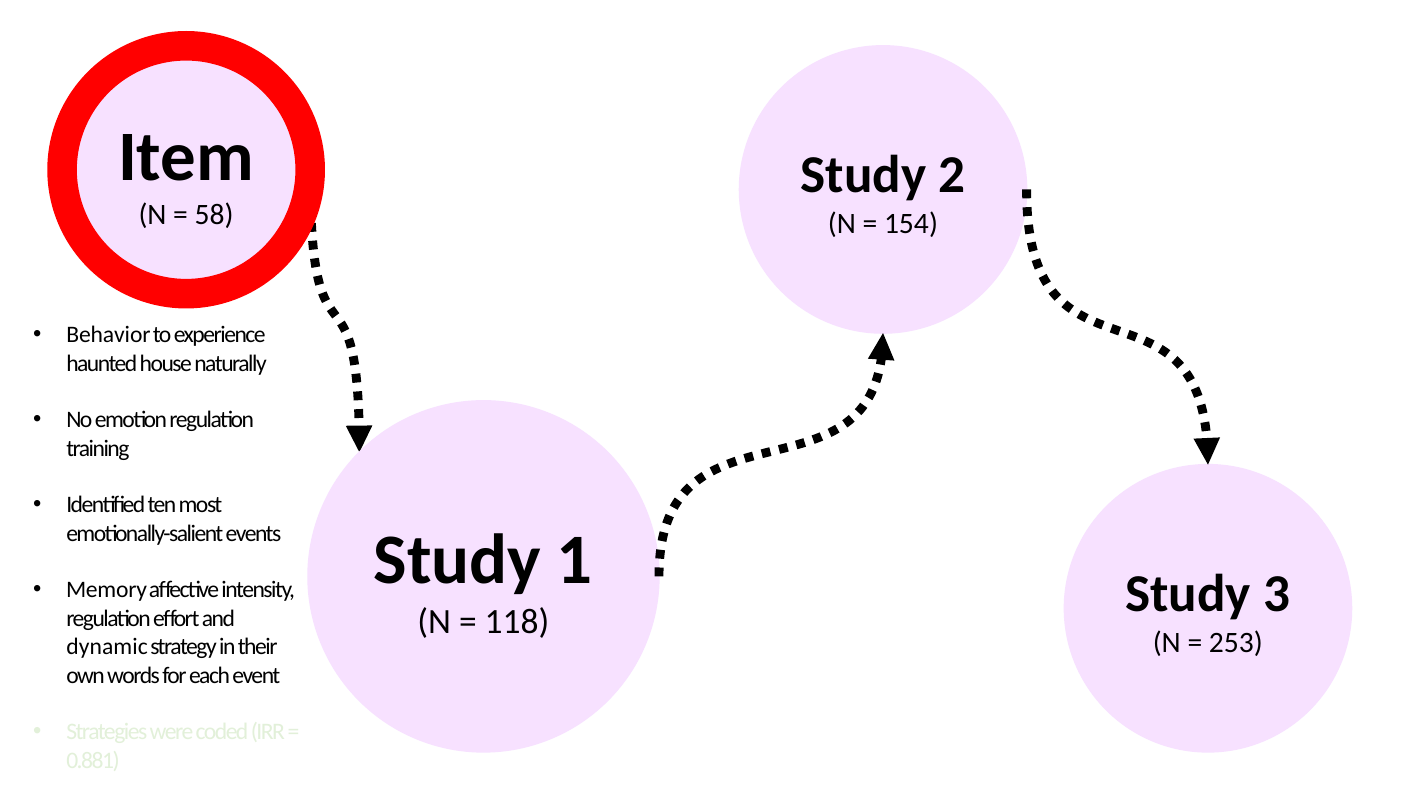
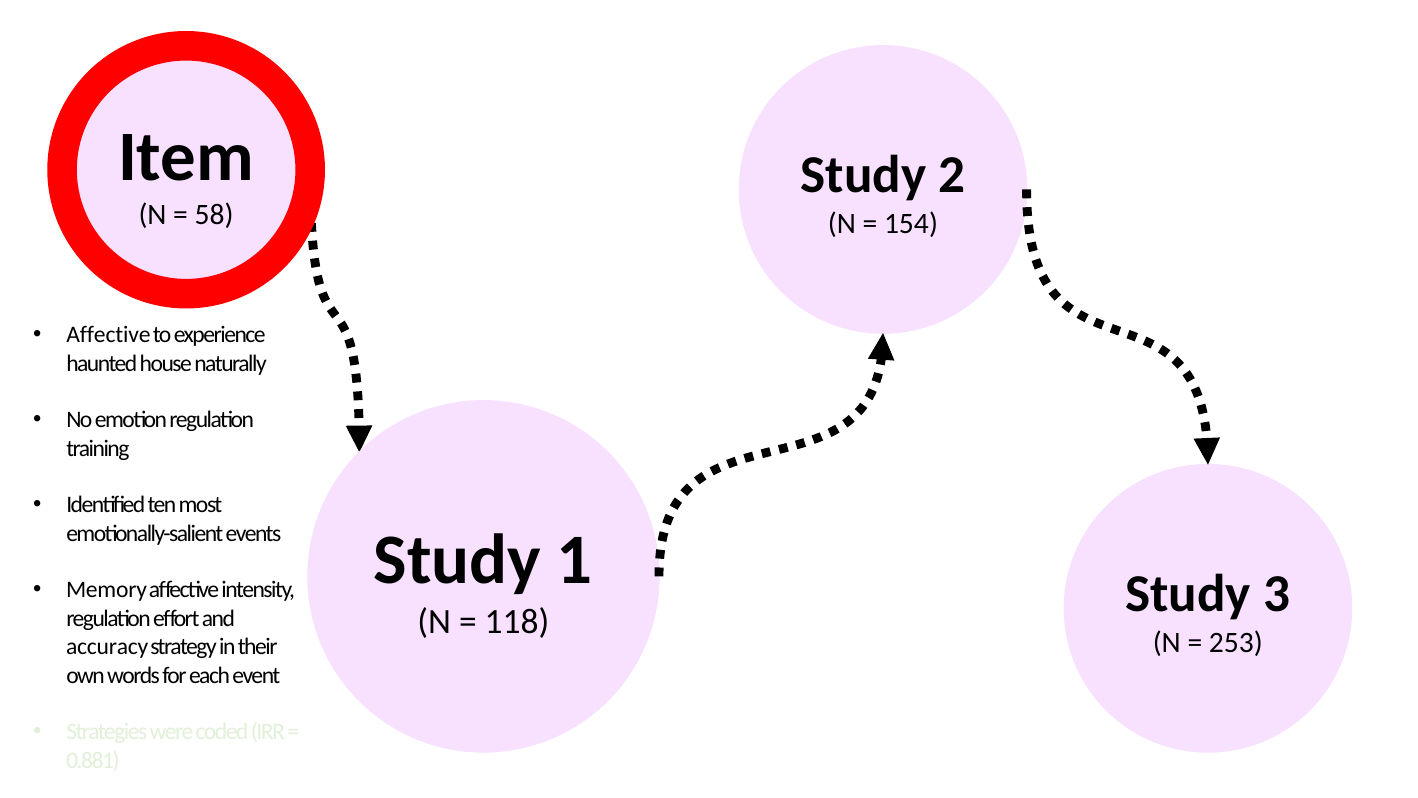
Behavior: Behavior -> Affective (108, 335)
dynamic: dynamic -> accuracy (107, 647)
